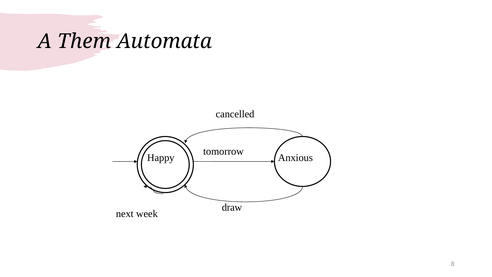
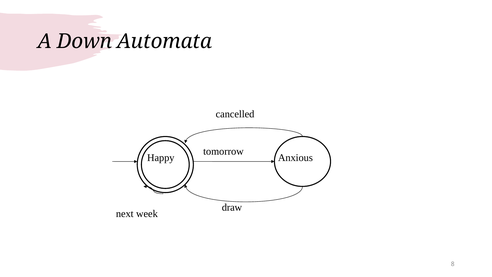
Them: Them -> Down (85, 41)
